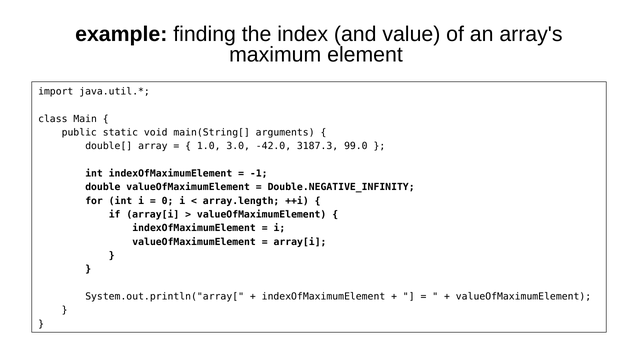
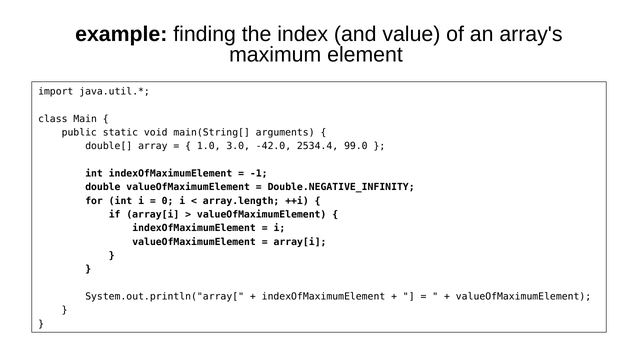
3187.3: 3187.3 -> 2534.4 (318, 146)
